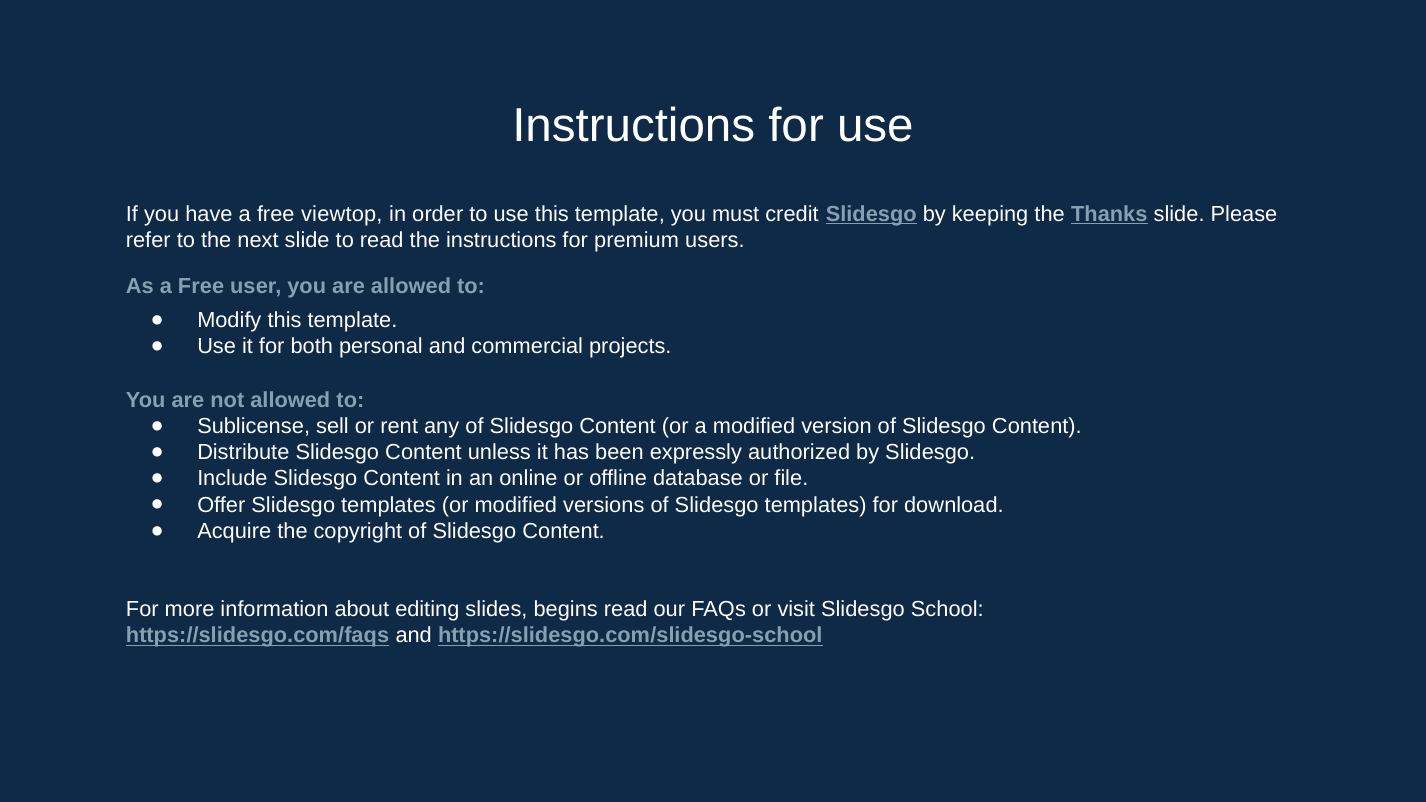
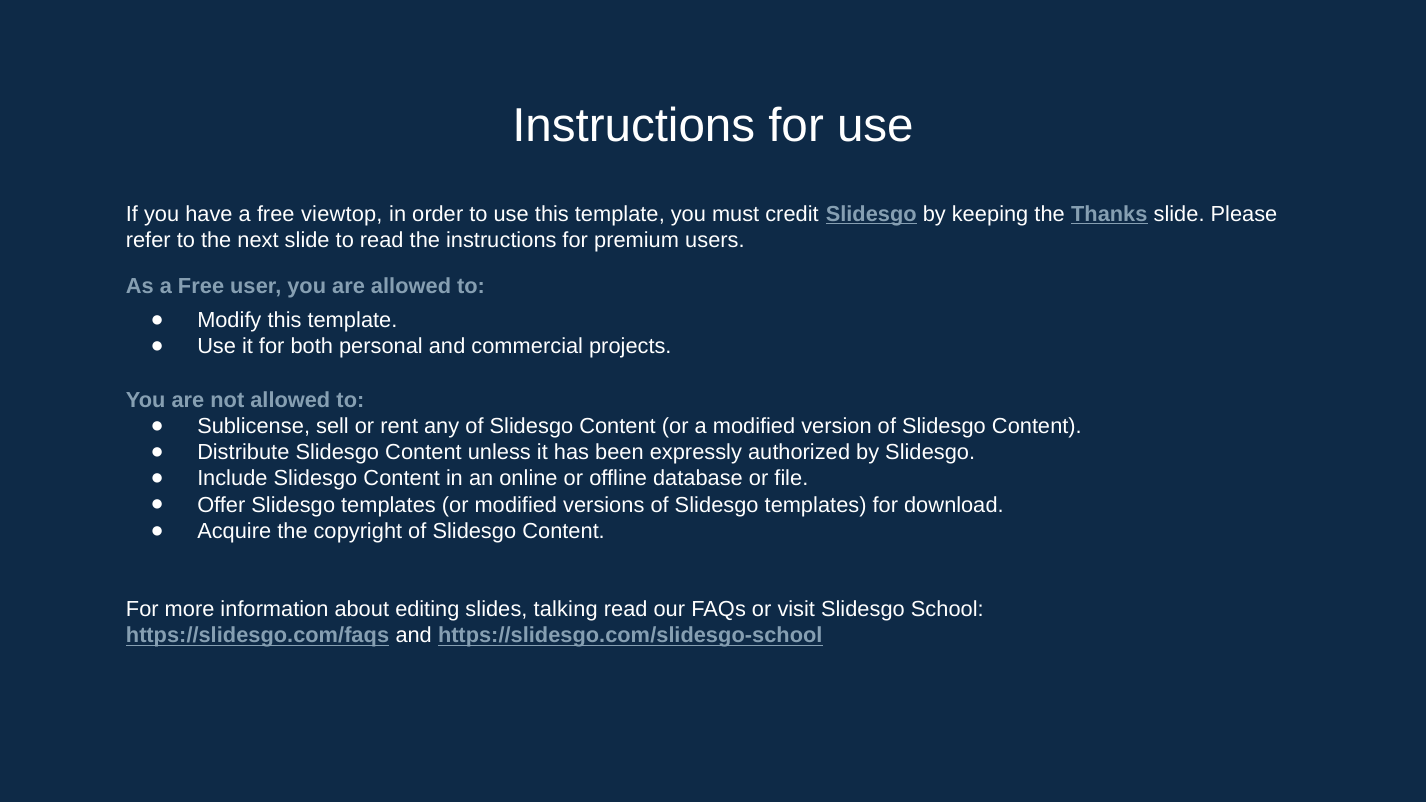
begins: begins -> talking (566, 610)
